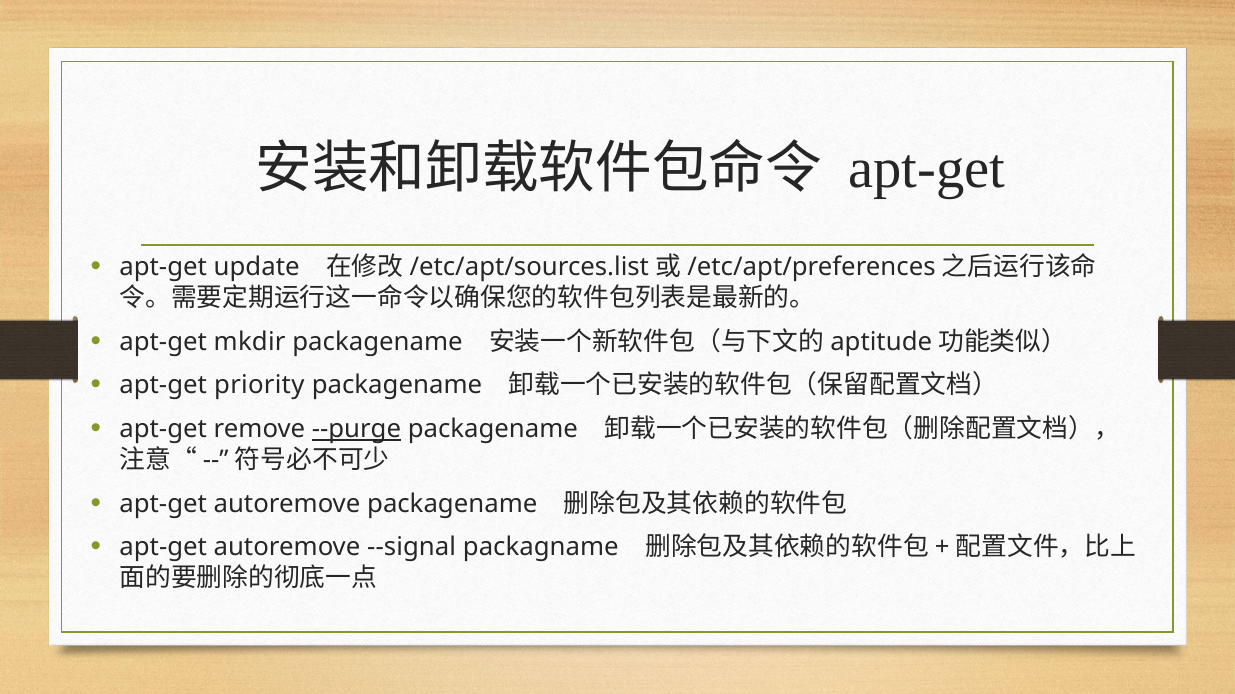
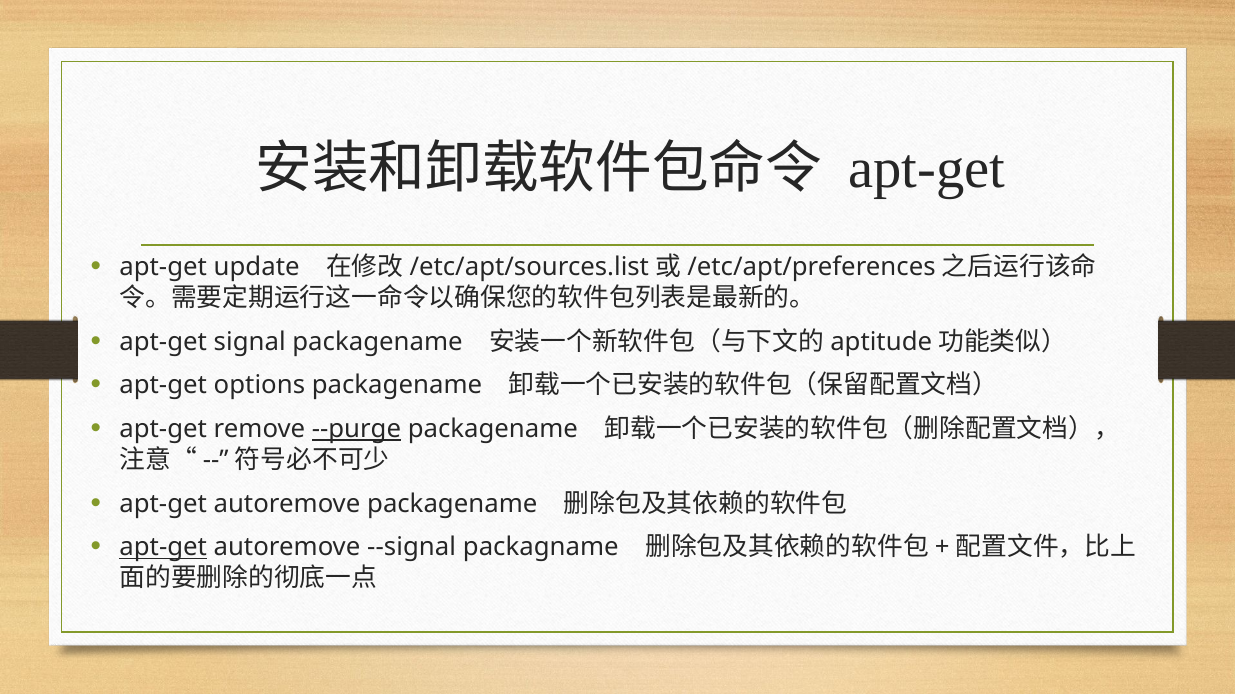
mkdir: mkdir -> signal (250, 342)
priority: priority -> options (259, 386)
apt-get underline: none -> present (163, 548)
